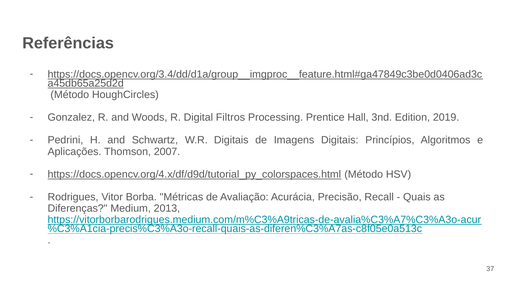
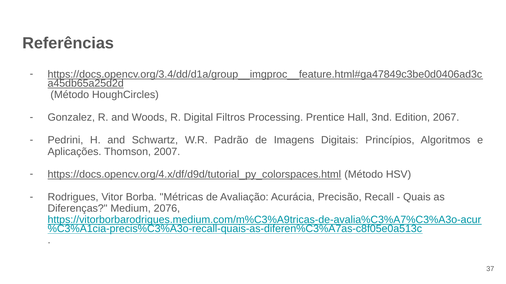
2019: 2019 -> 2067 (446, 118)
W.R Digitais: Digitais -> Padrão (231, 140)
2013: 2013 -> 2076 (167, 209)
